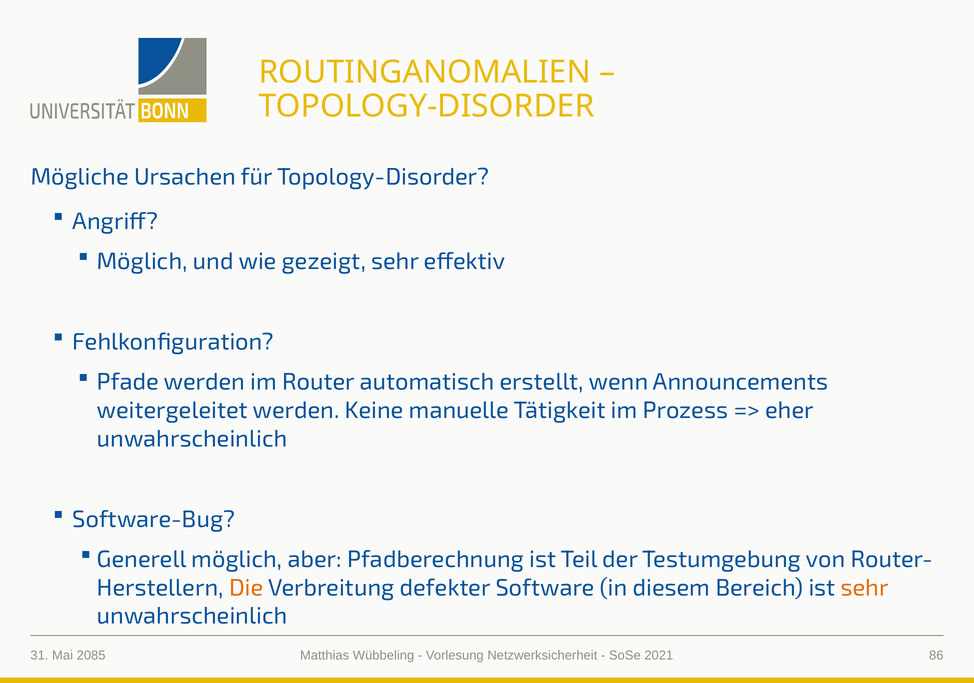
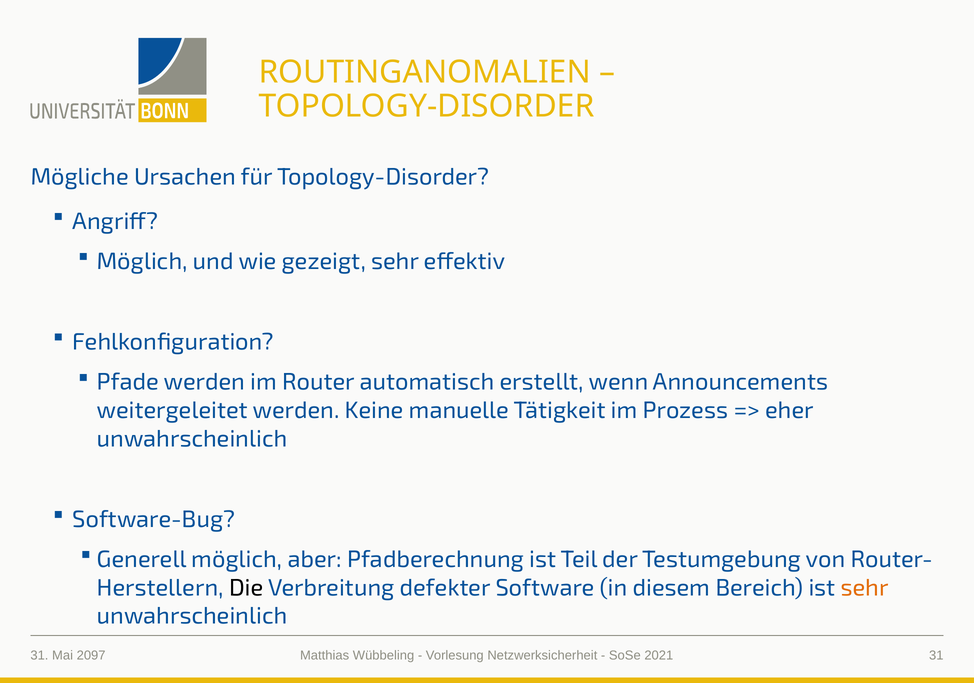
Die colour: orange -> black (246, 588)
2085: 2085 -> 2097 (91, 655)
2021 86: 86 -> 31 (936, 655)
